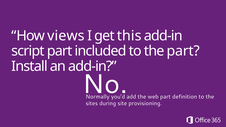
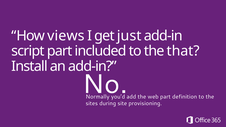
this: this -> just (129, 36)
the part: part -> that (183, 51)
